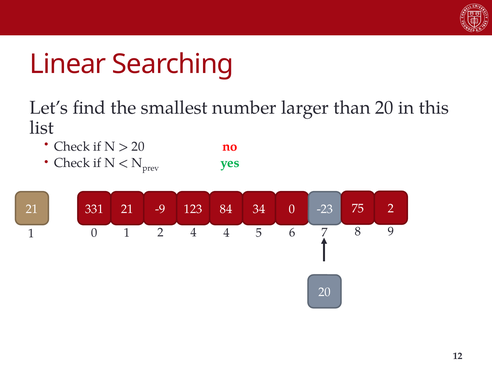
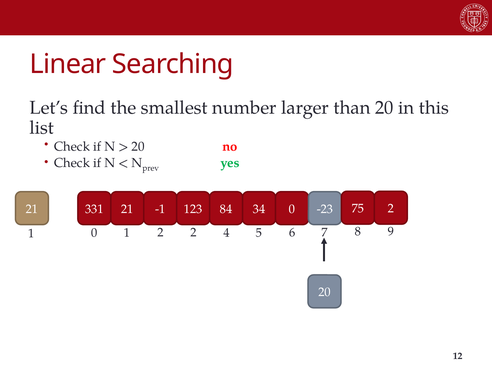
-9: -9 -> -1 (160, 209)
2 4: 4 -> 2 (194, 232)
